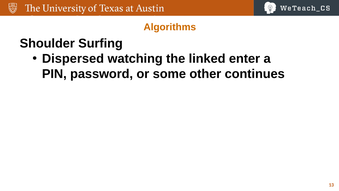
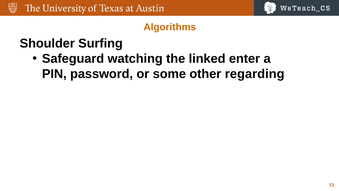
Dispersed: Dispersed -> Safeguard (73, 59)
continues: continues -> regarding (255, 74)
